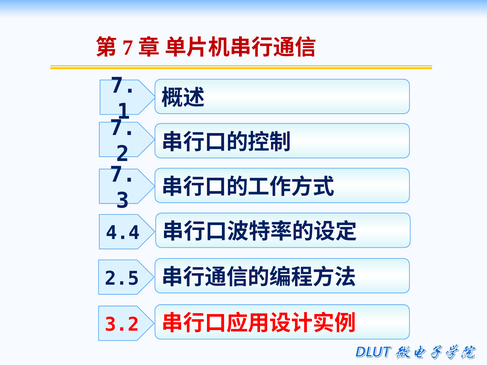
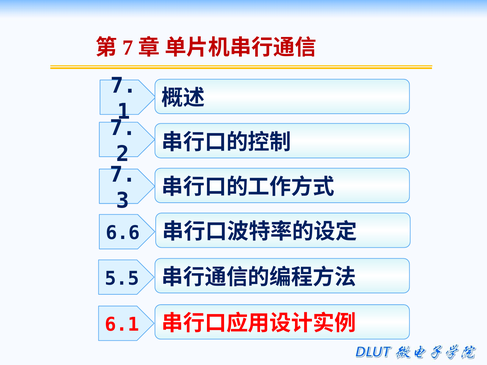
4.4: 4.4 -> 6.6 (123, 233)
2.5: 2.5 -> 5.5 (122, 279)
3.2: 3.2 -> 6.1 (122, 325)
